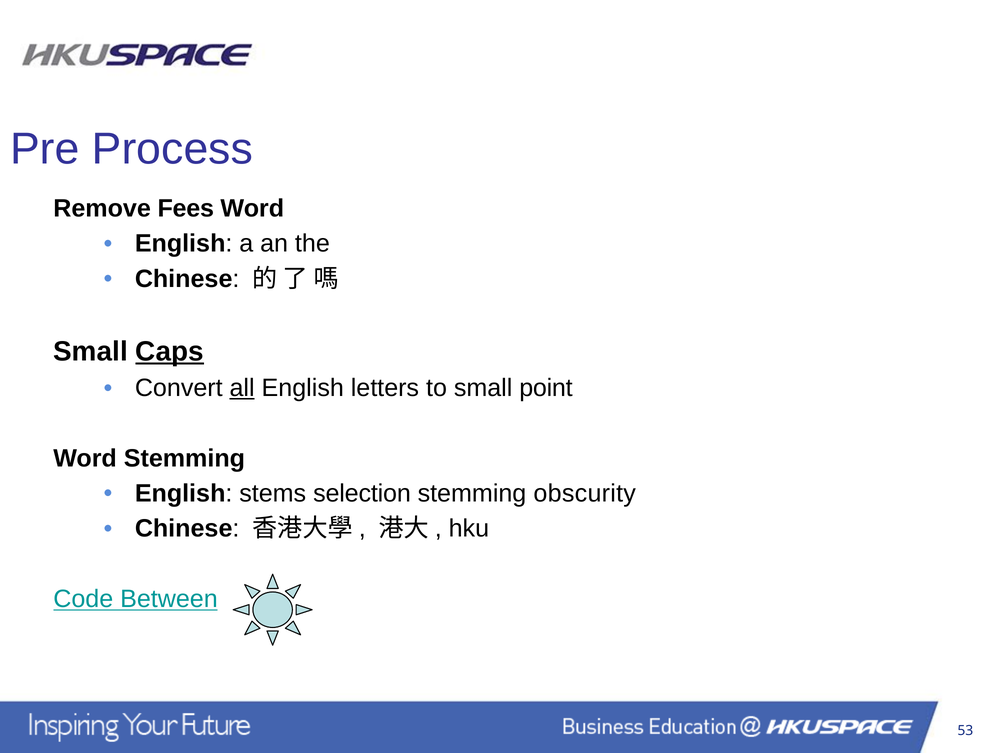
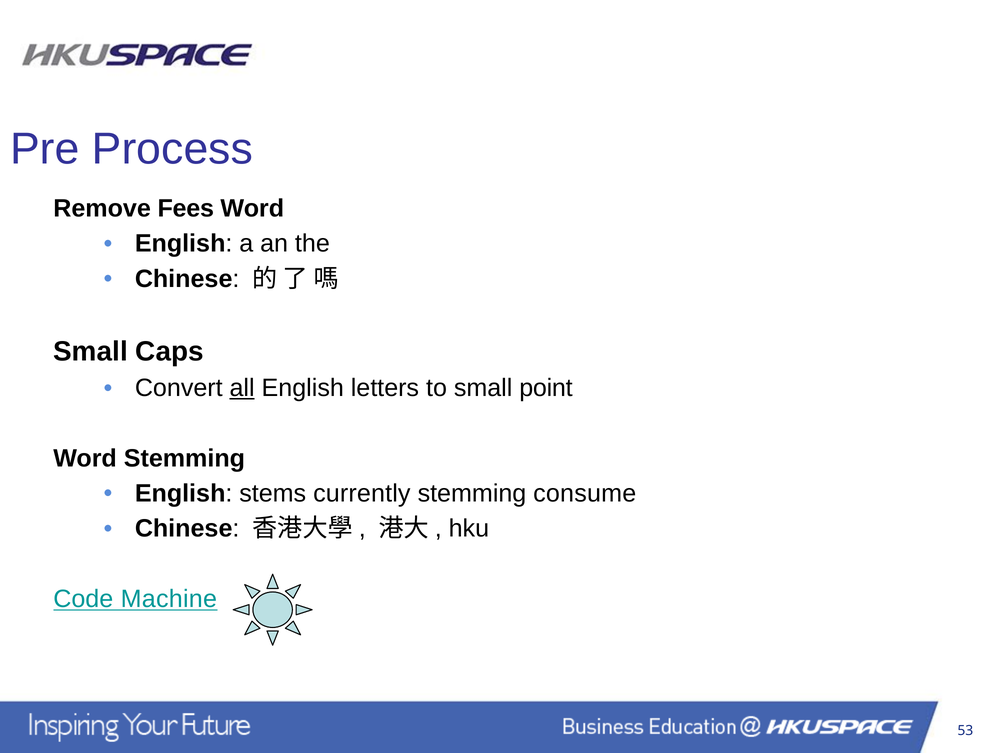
Caps underline: present -> none (170, 351)
selection: selection -> currently (362, 494)
obscurity: obscurity -> consume (585, 494)
Between: Between -> Machine (169, 599)
